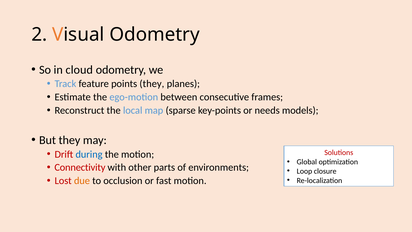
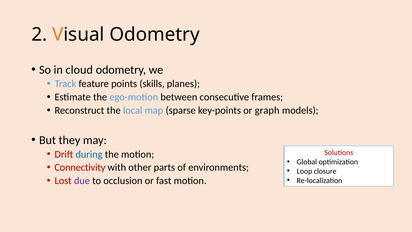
points they: they -> skills (152, 84)
needs: needs -> graph (267, 110)
due colour: orange -> purple (82, 181)
